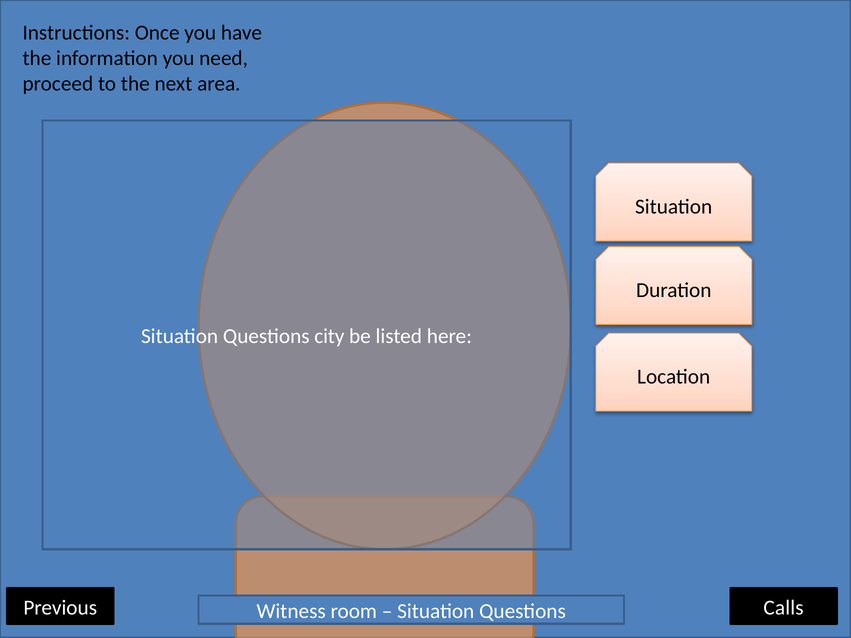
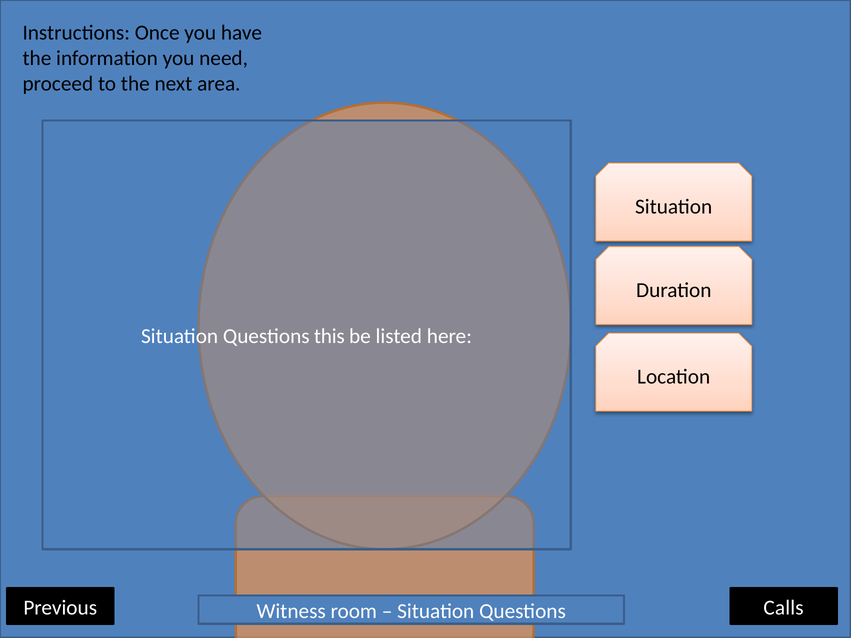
city: city -> this (329, 336)
